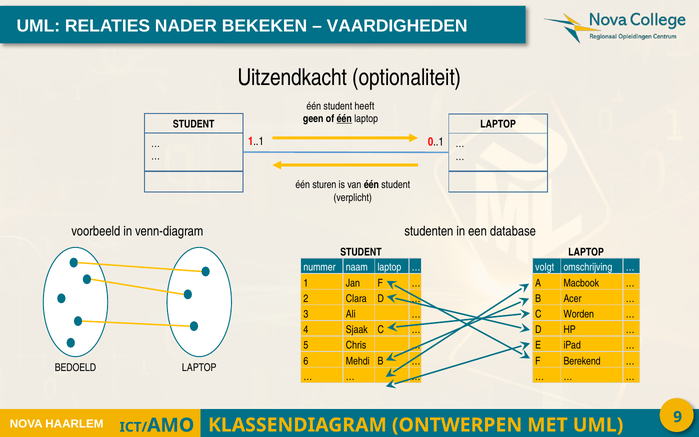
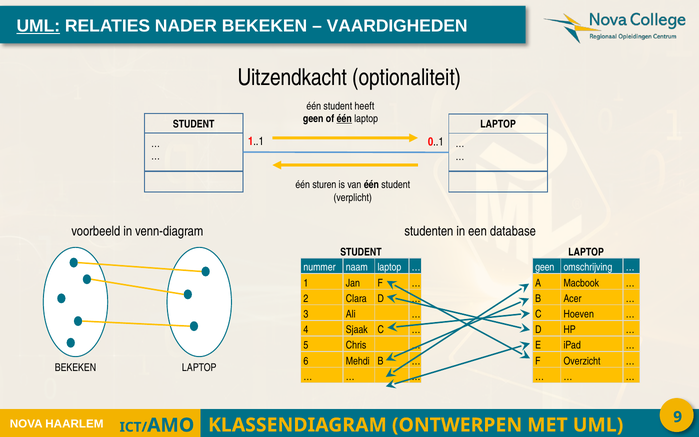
UML underline: none -> present (38, 26)
volgt: volgt -> geen (545, 267)
Worden: Worden -> Hoeven (579, 314)
Berekend: Berekend -> Overzicht (582, 361)
BEDOELD: BEDOELD -> BEKEKEN (75, 368)
